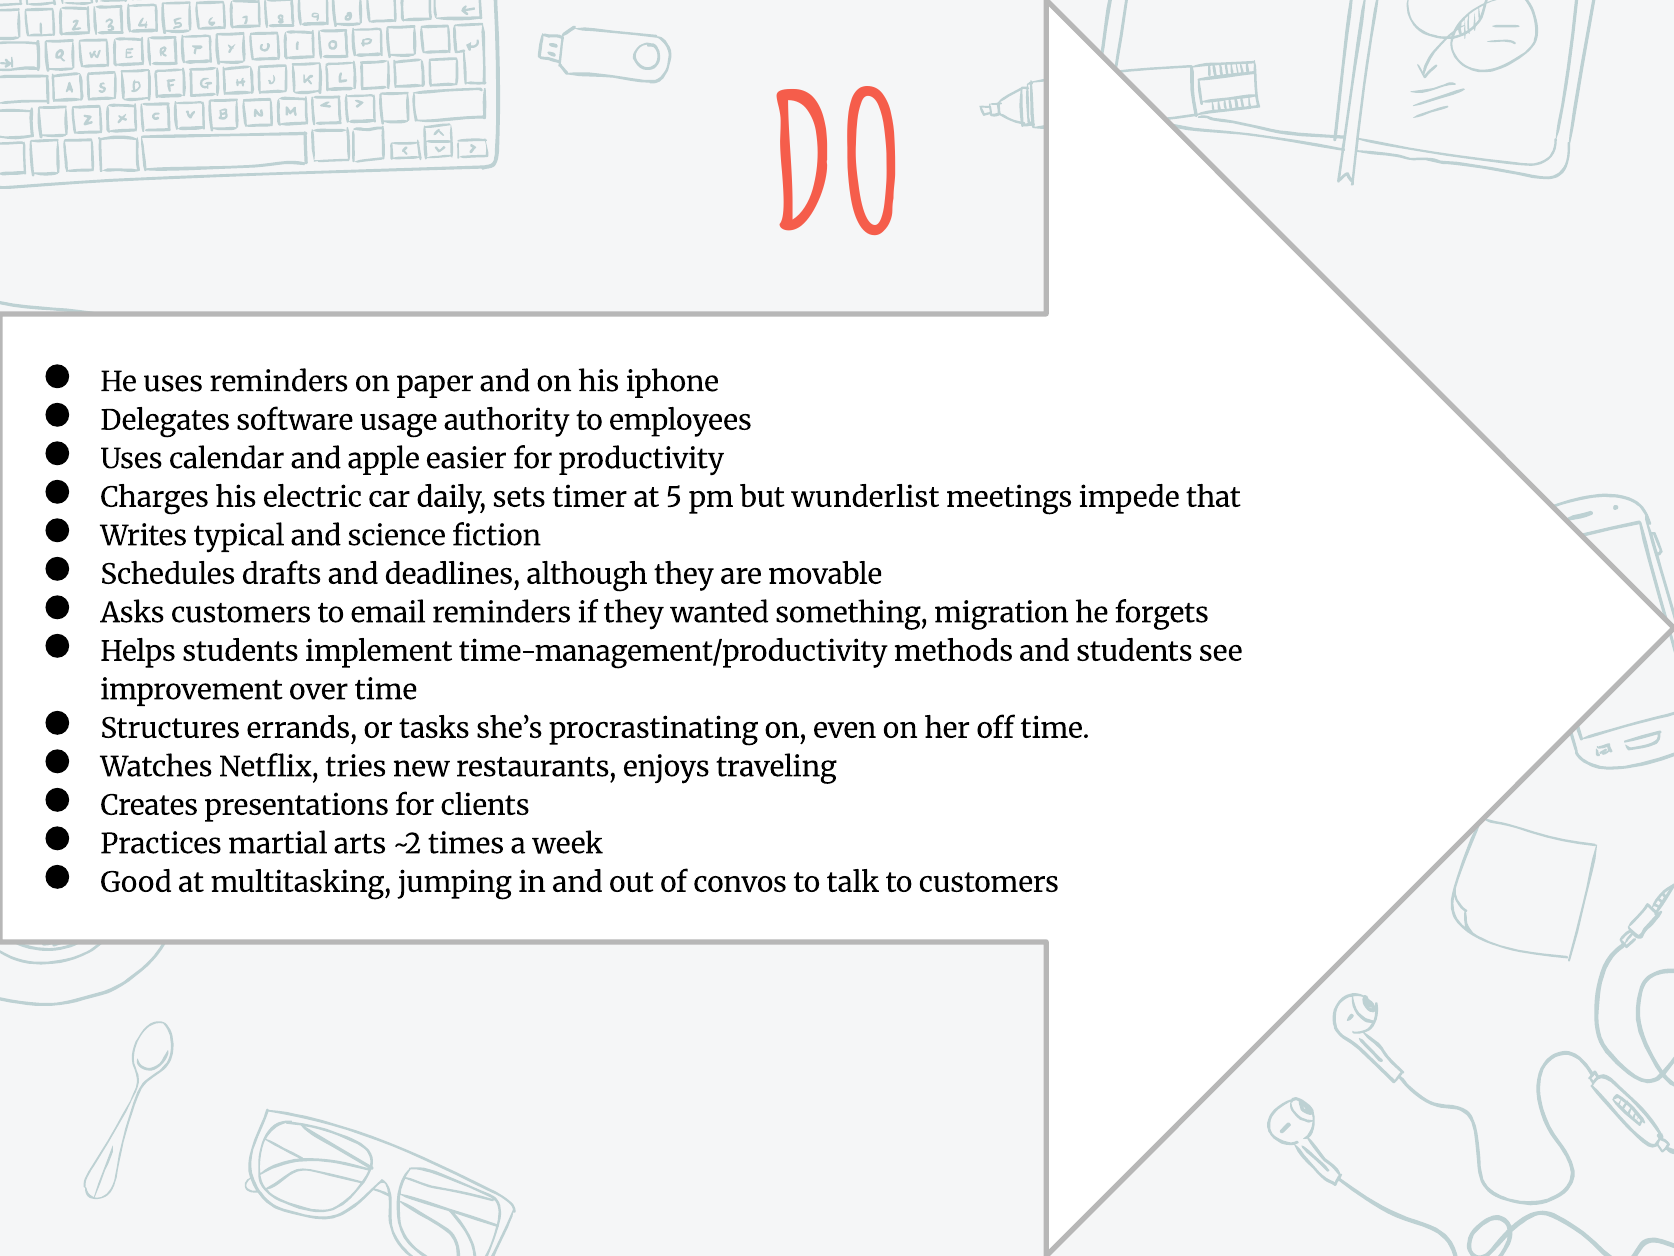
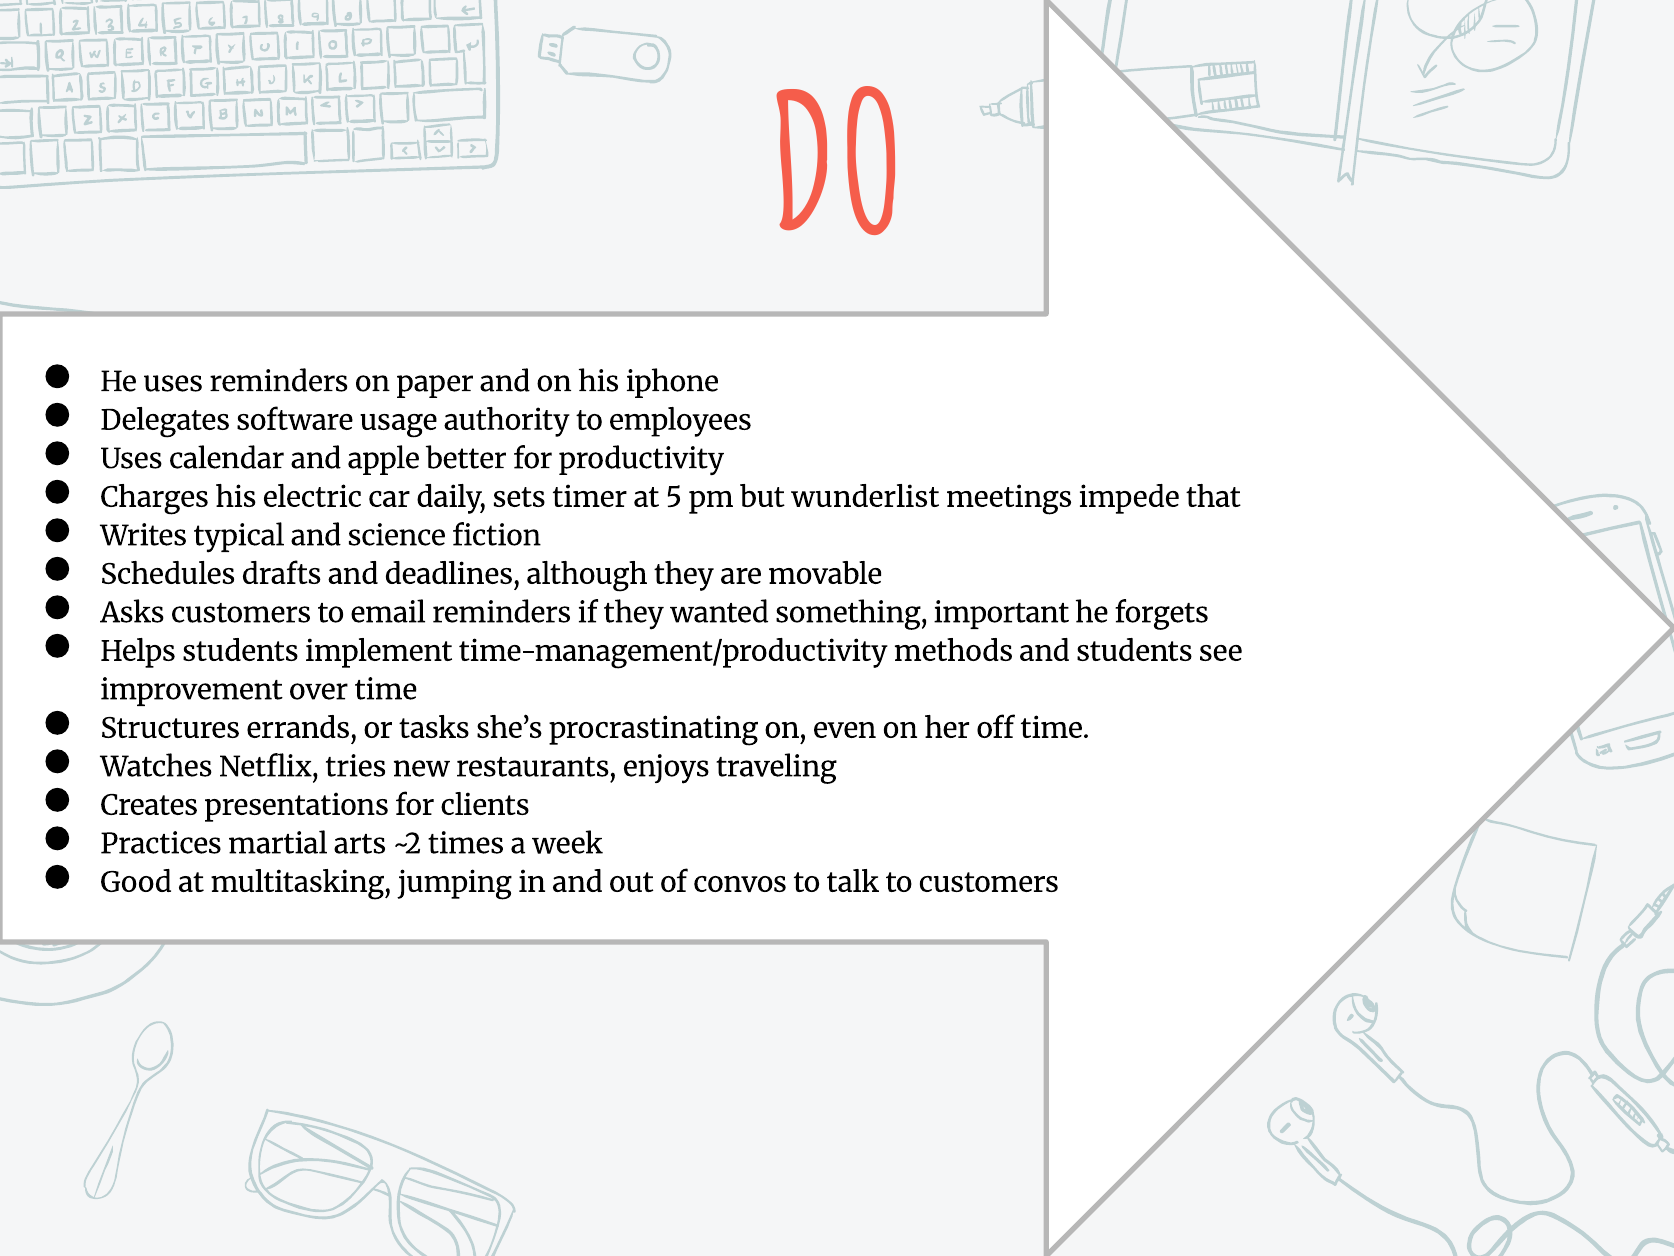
easier: easier -> better (466, 459)
migration: migration -> important (1002, 613)
